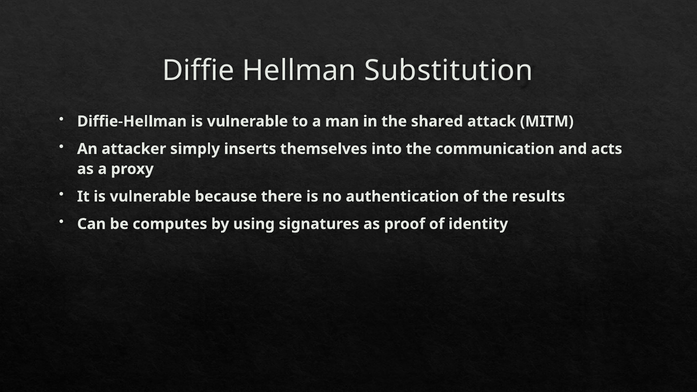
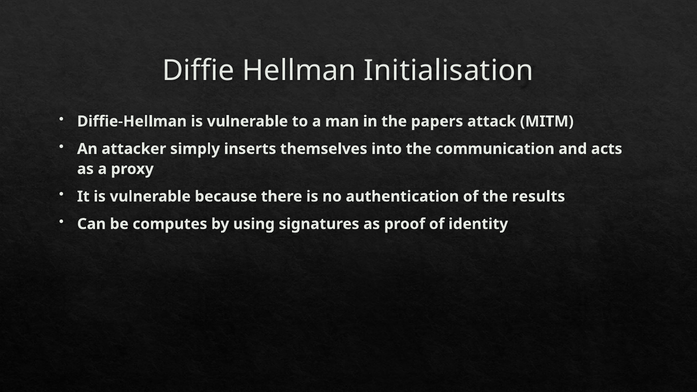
Substitution: Substitution -> Initialisation (449, 71)
shared: shared -> papers (437, 121)
